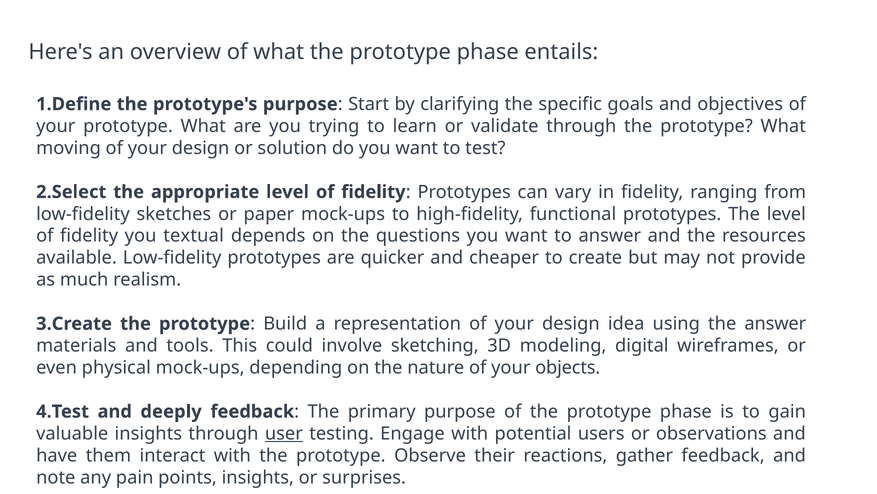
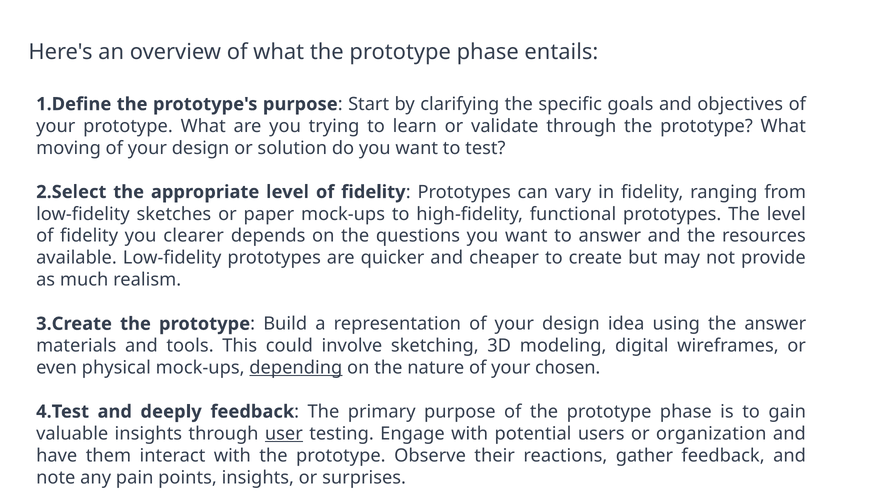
textual: textual -> clearer (194, 236)
depending underline: none -> present (296, 367)
objects: objects -> chosen (568, 367)
observations: observations -> organization (711, 433)
